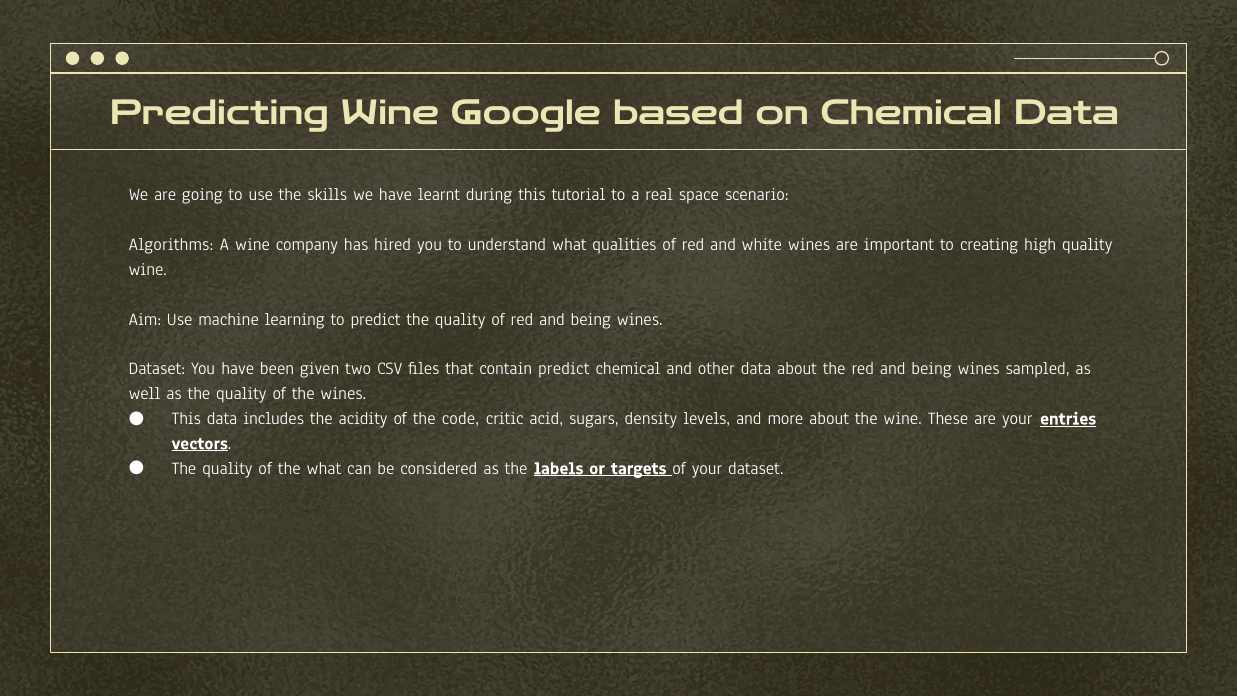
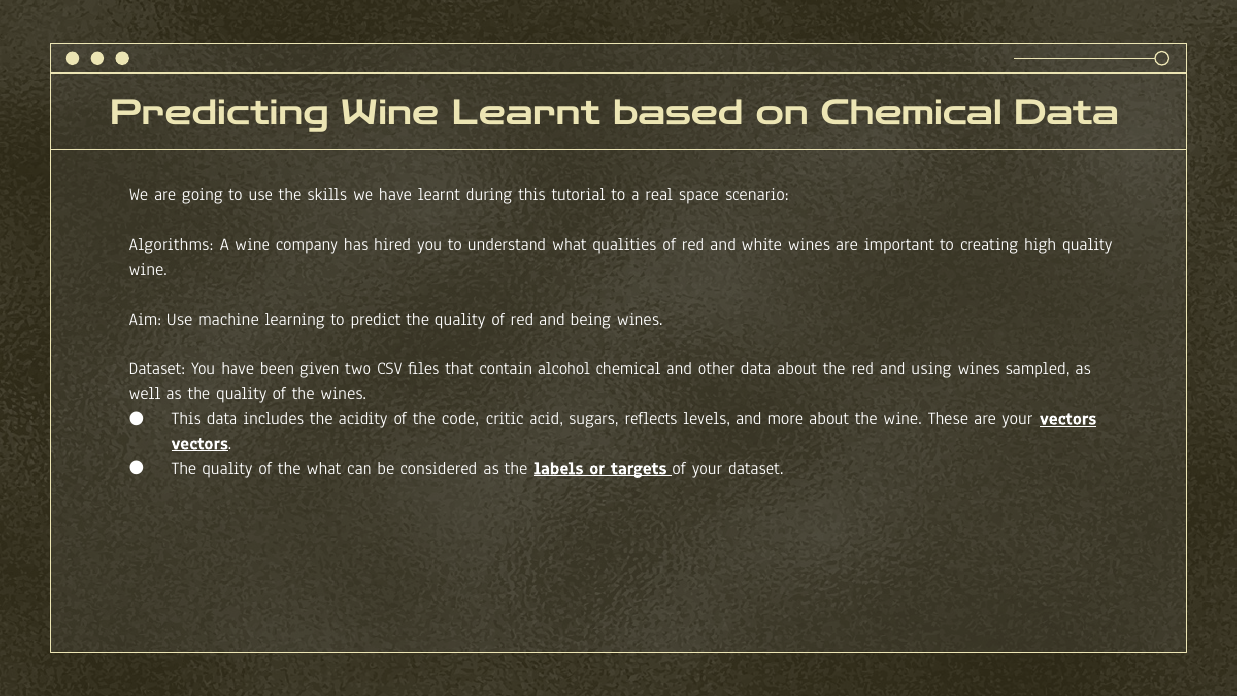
Wine Google: Google -> Learnt (526, 114)
contain predict: predict -> alcohol (564, 369)
the red and being: being -> using (932, 369)
density: density -> reflects (651, 419)
your entries: entries -> vectors (1068, 419)
